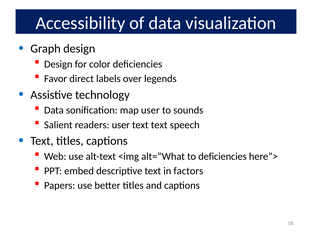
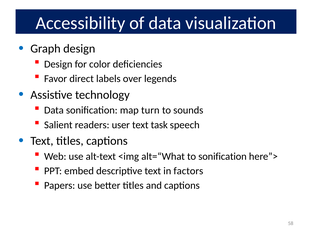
map user: user -> turn (150, 110)
text text: text -> task (159, 125)
to deficiencies: deficiencies -> sonification (223, 156)
